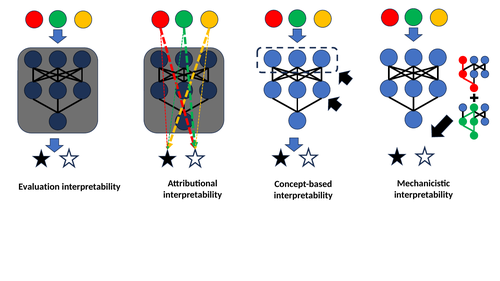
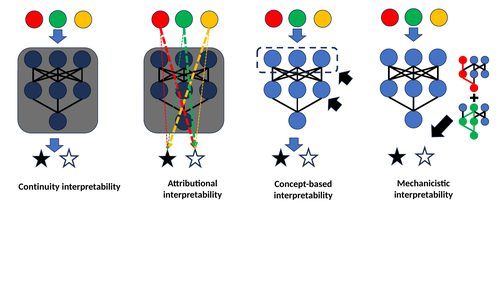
Evaluation: Evaluation -> Continuity (39, 187)
